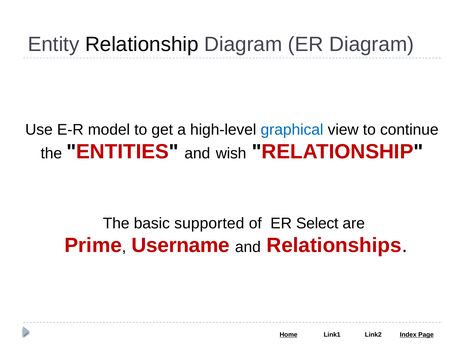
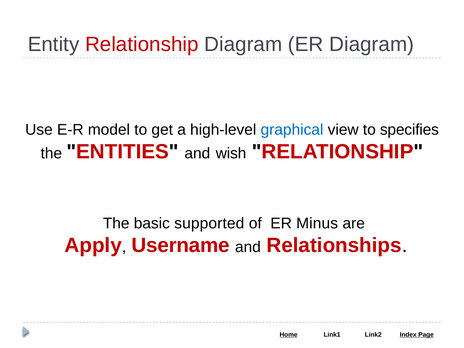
Relationship colour: black -> red (142, 44)
continue: continue -> specifies (409, 130)
Select: Select -> Minus (317, 223)
Prime: Prime -> Apply (93, 245)
